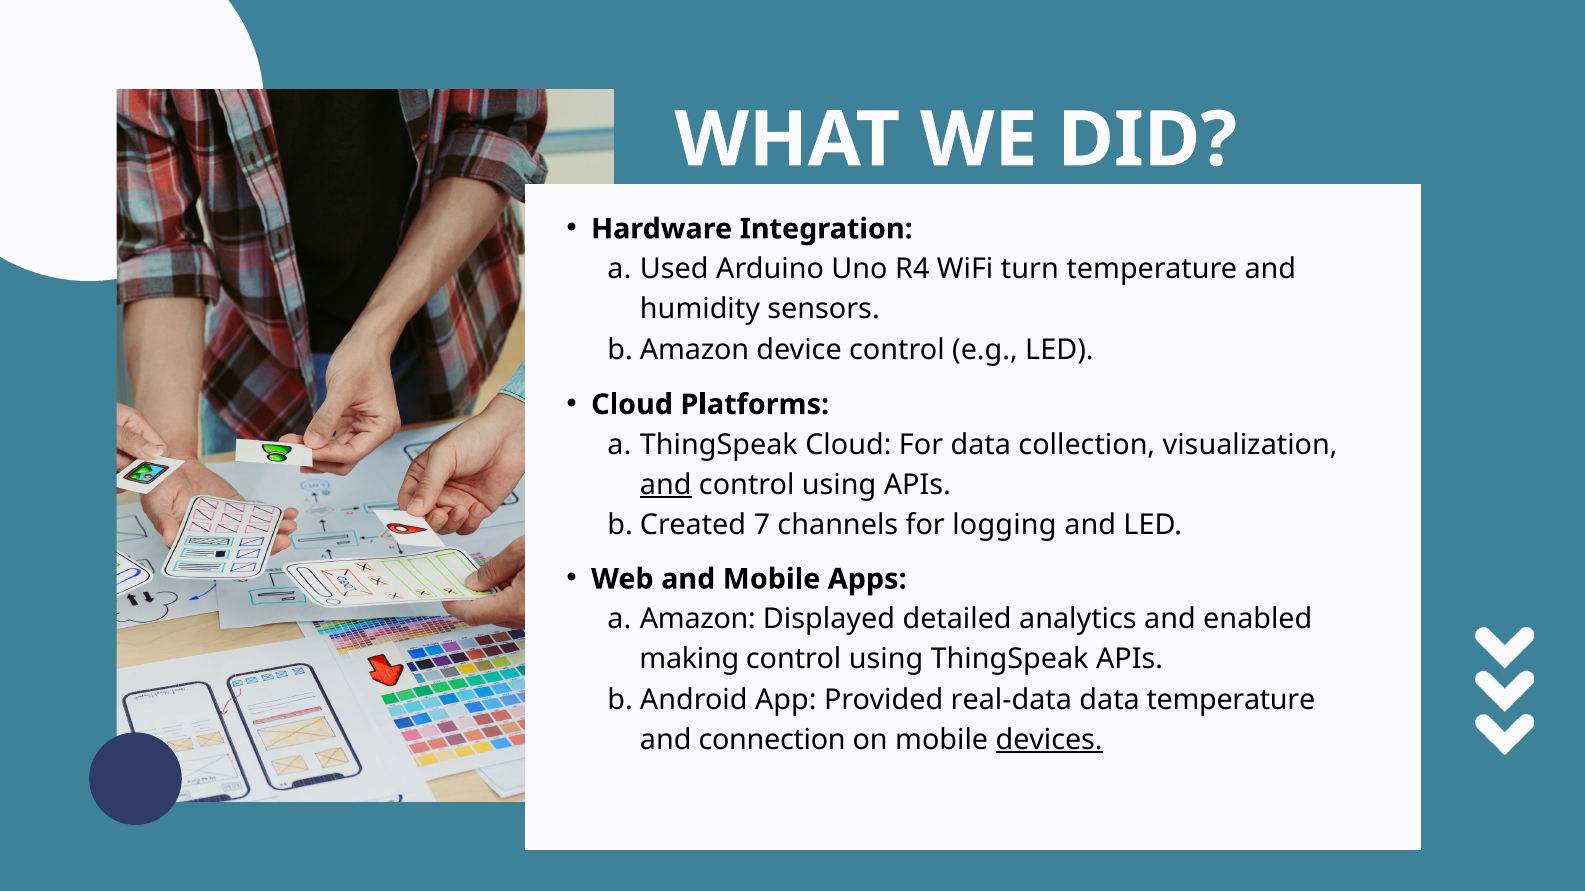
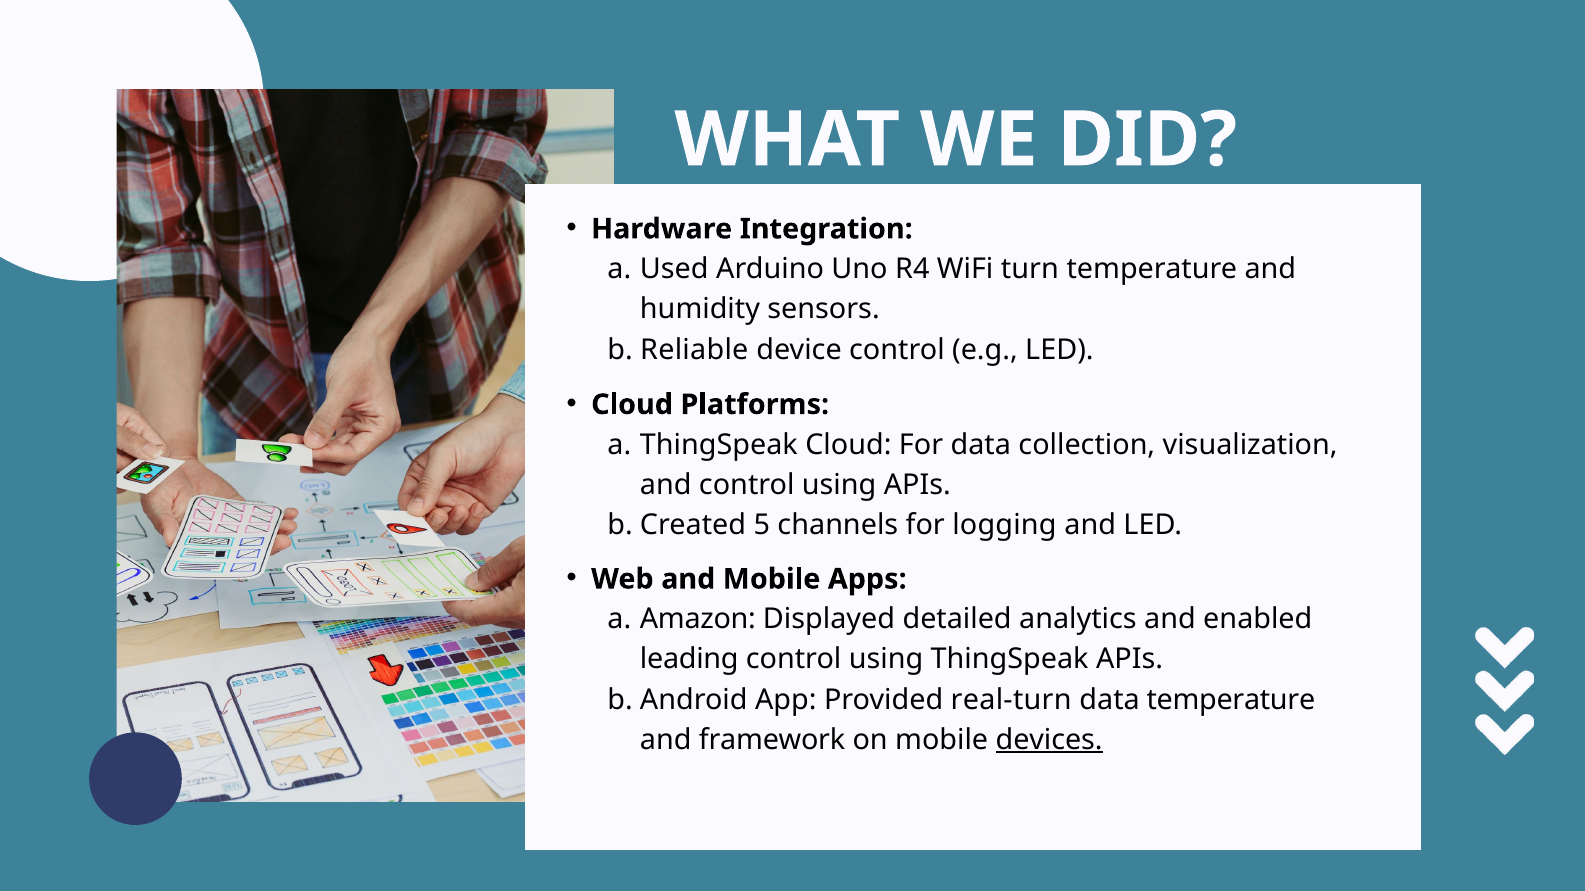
Amazon: Amazon -> Reliable (694, 350)
and underline: present -> none (666, 485)
7: 7 -> 5 (762, 525)
making: making -> leading (689, 660)
real-data: real-data -> real-turn (1011, 700)
connection: connection -> framework (772, 740)
